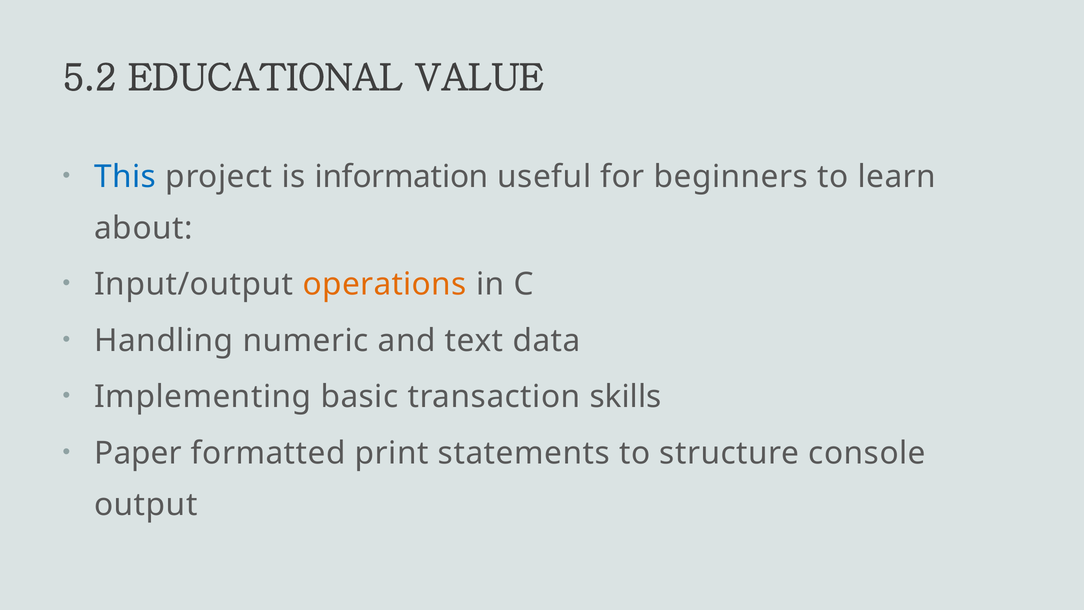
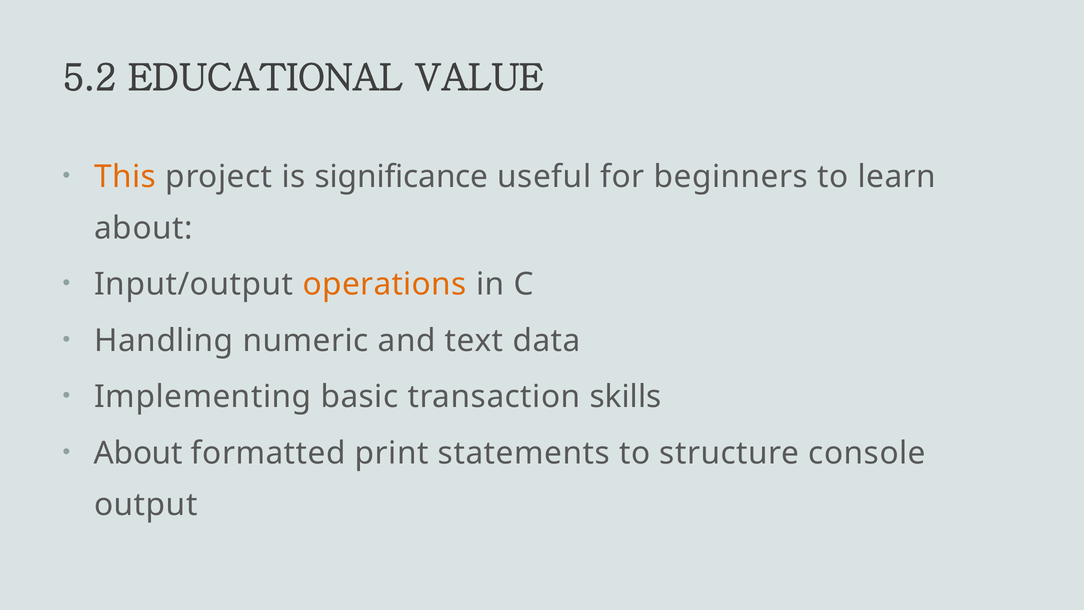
This colour: blue -> orange (125, 177)
information: information -> significance (402, 177)
Paper: Paper -> About (138, 453)
